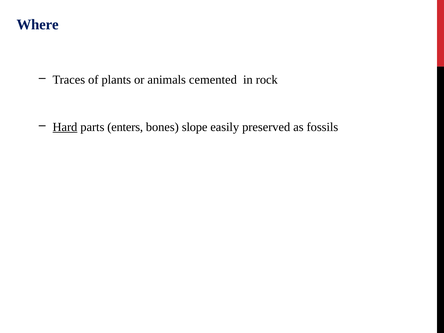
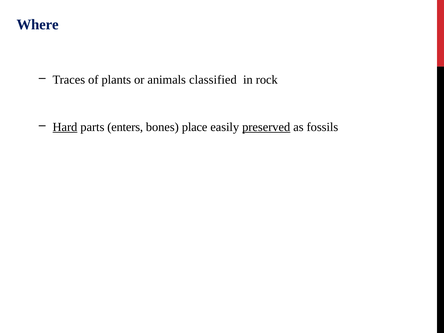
cemented: cemented -> classified (213, 80)
slope: slope -> place (195, 127)
preserved underline: none -> present (266, 127)
